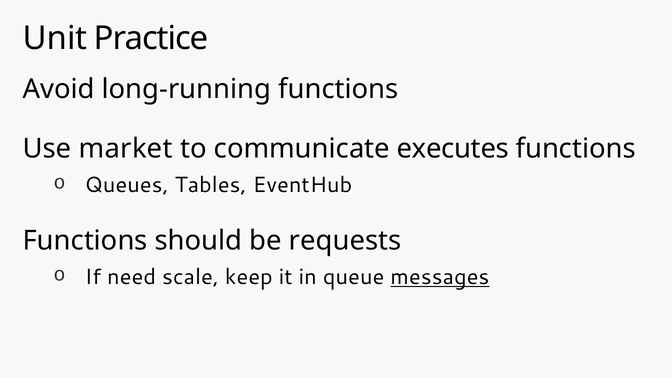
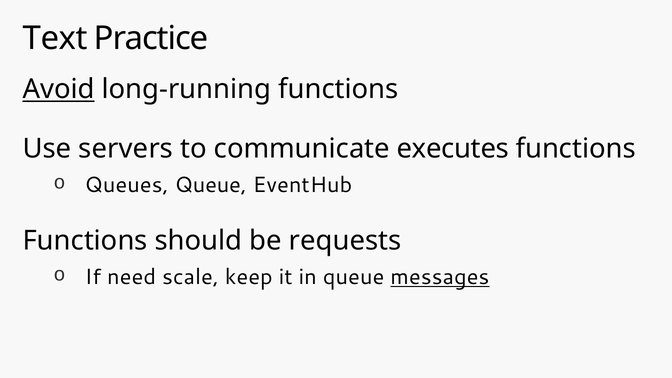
Unit: Unit -> Text (55, 38)
Avoid underline: none -> present (59, 89)
market: market -> servers (126, 149)
Queues Tables: Tables -> Queue (211, 185)
